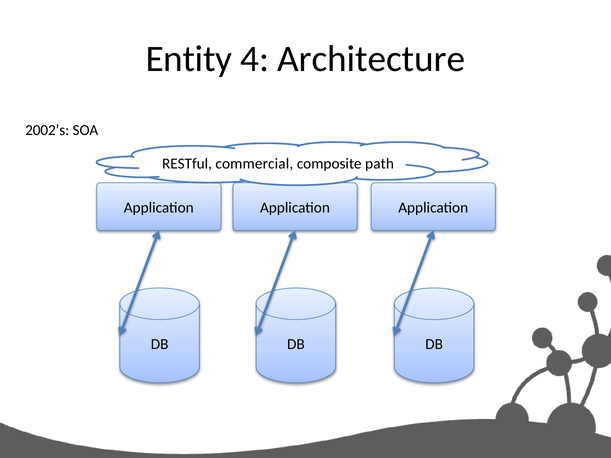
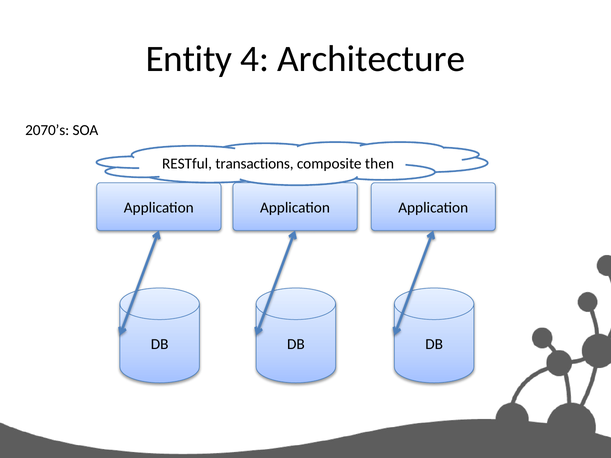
2002’s: 2002’s -> 2070’s (47, 130)
commercial: commercial -> transactions (254, 164)
path: path -> then (380, 164)
